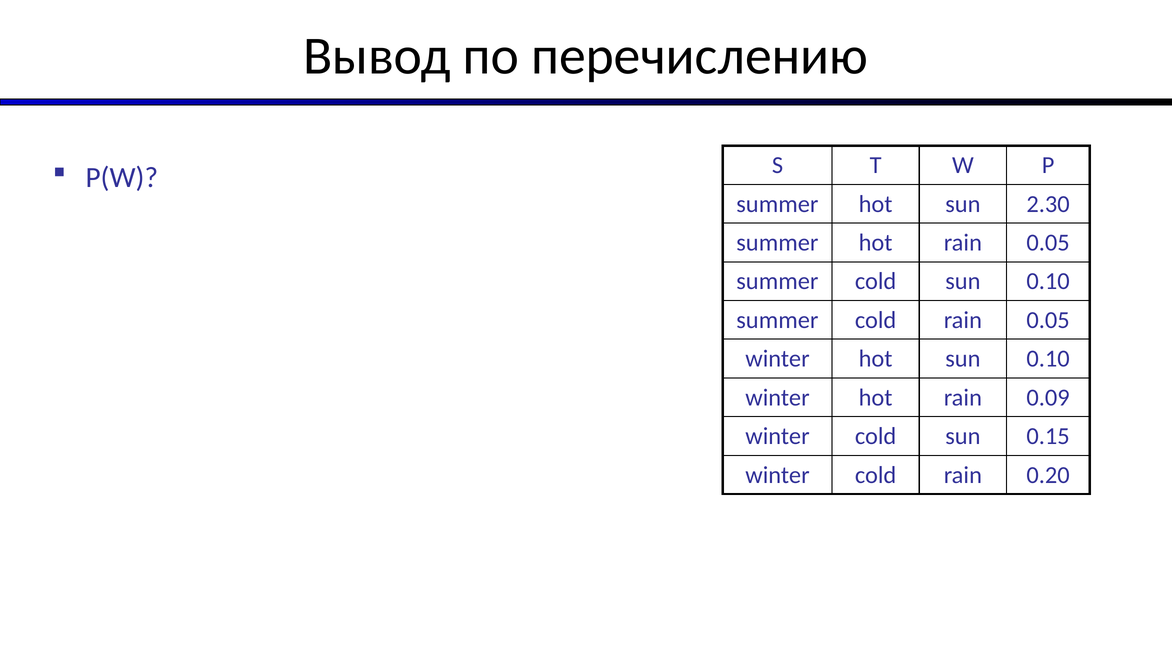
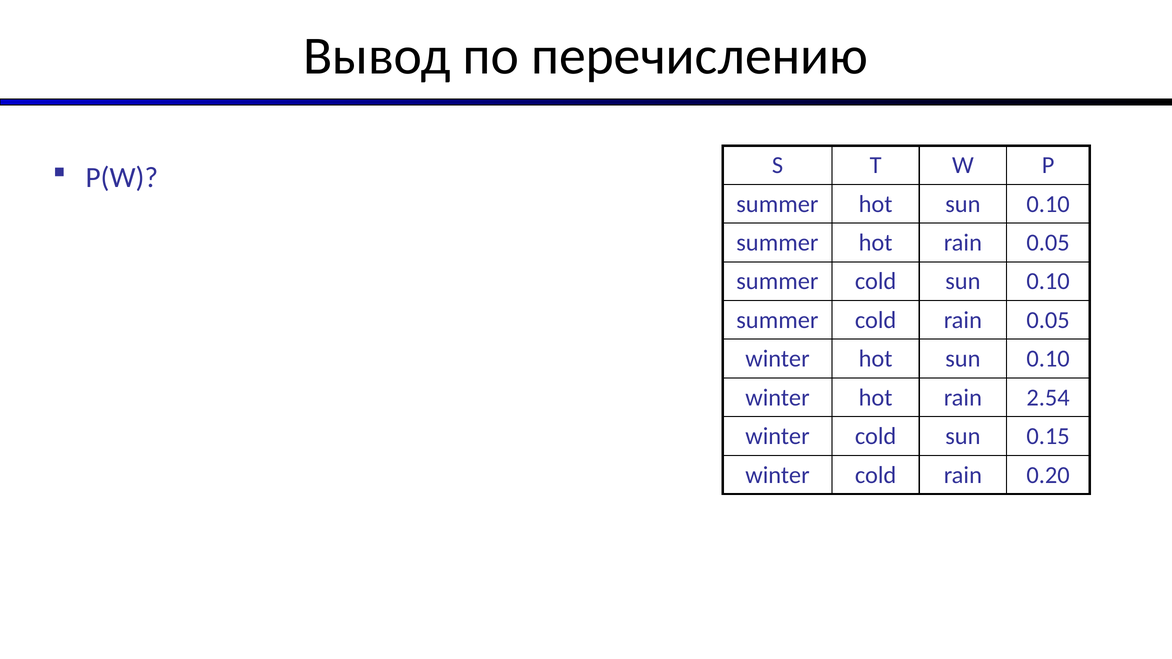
summer hot sun 2.30: 2.30 -> 0.10 (1048, 204)
0.09: 0.09 -> 2.54 (1048, 398)
